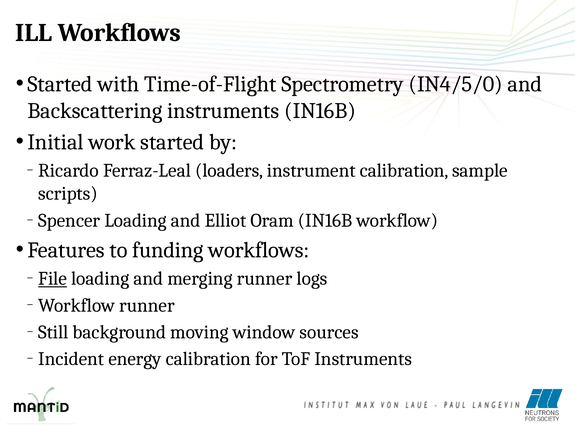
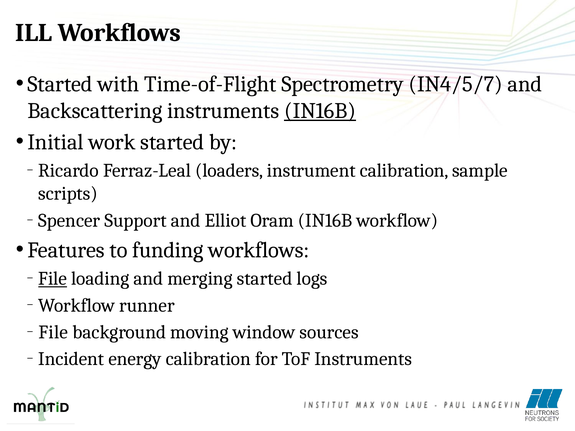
IN4/5/0: IN4/5/0 -> IN4/5/7 (456, 84)
IN16B underline: none -> present (320, 111)
Spencer Loading: Loading -> Support (136, 221)
merging runner: runner -> started (265, 279)
Still: Still -> File (53, 332)
